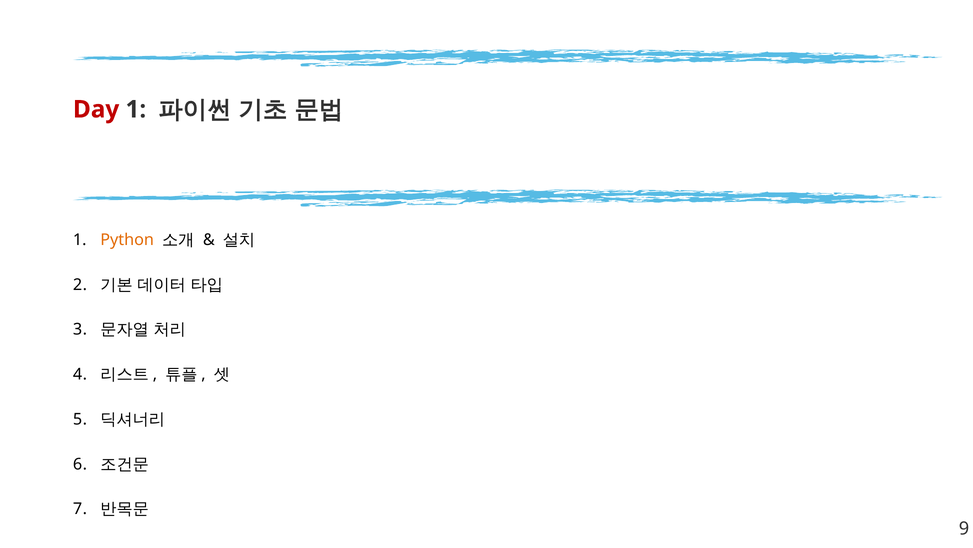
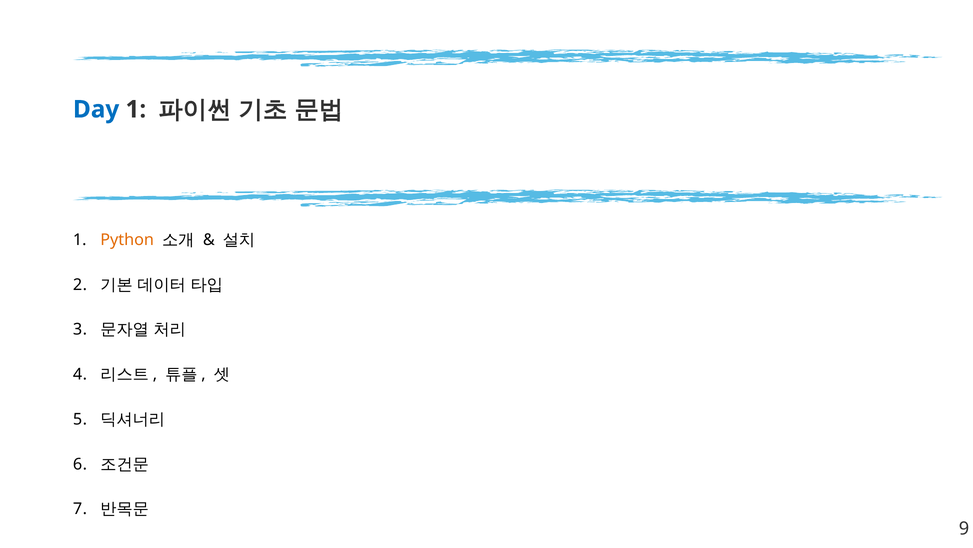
Day colour: red -> blue (96, 109)
